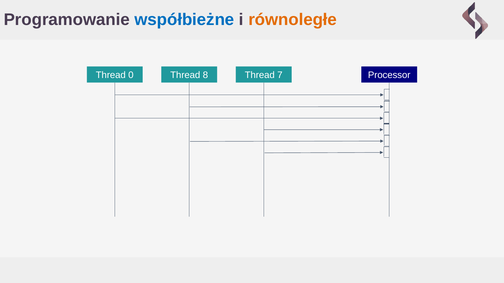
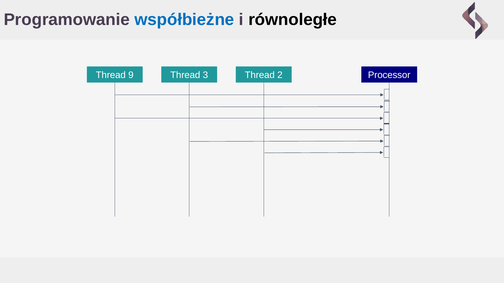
równoległe colour: orange -> black (293, 20)
0: 0 -> 9 (131, 75)
8: 8 -> 3 (205, 75)
7: 7 -> 2 (280, 75)
